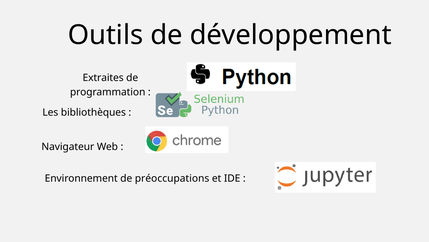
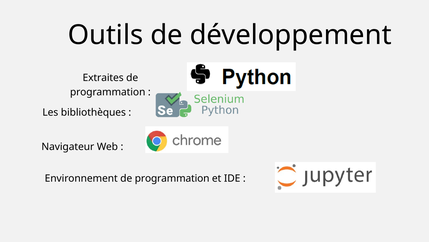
Environnement de préoccupations: préoccupations -> programmation (172, 178)
